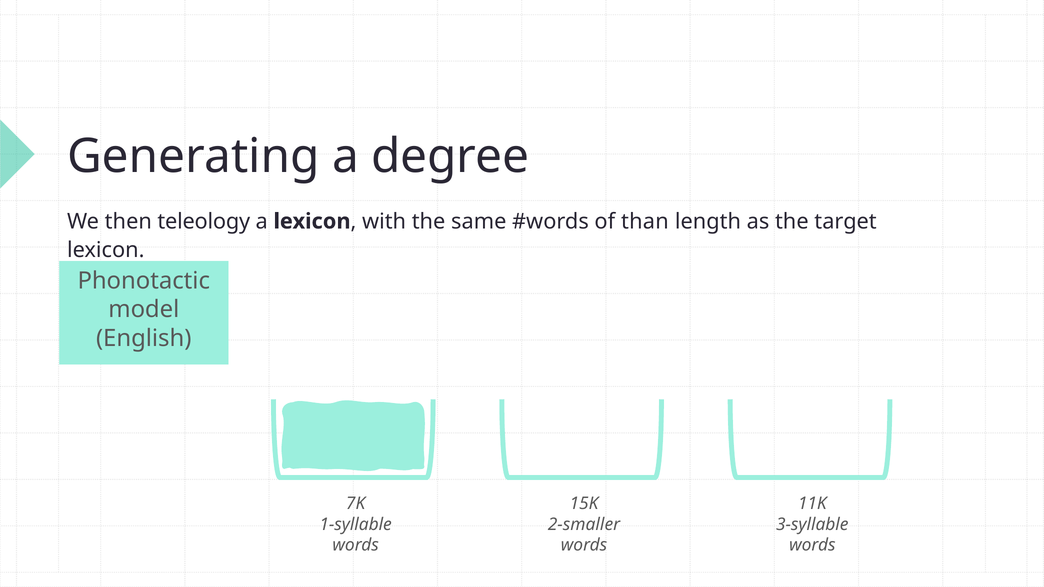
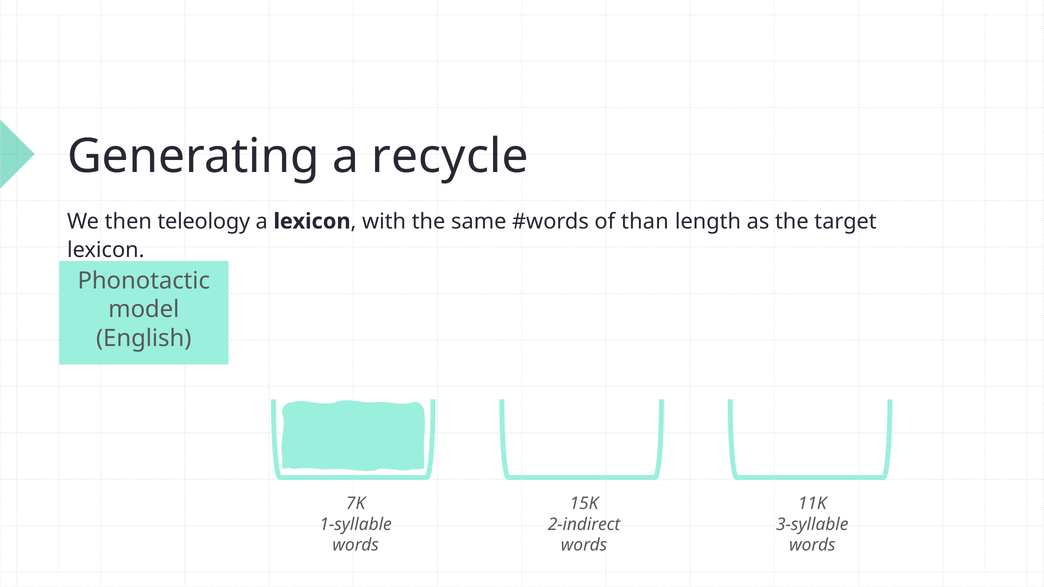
degree: degree -> recycle (450, 156)
2-smaller: 2-smaller -> 2-indirect (584, 525)
